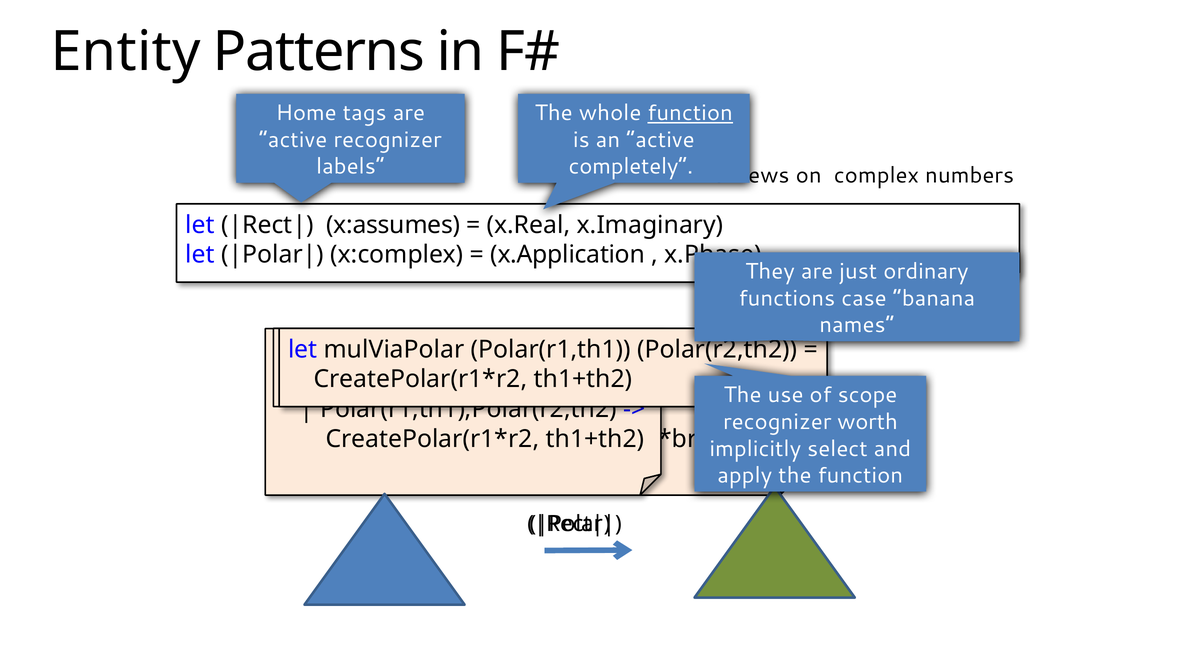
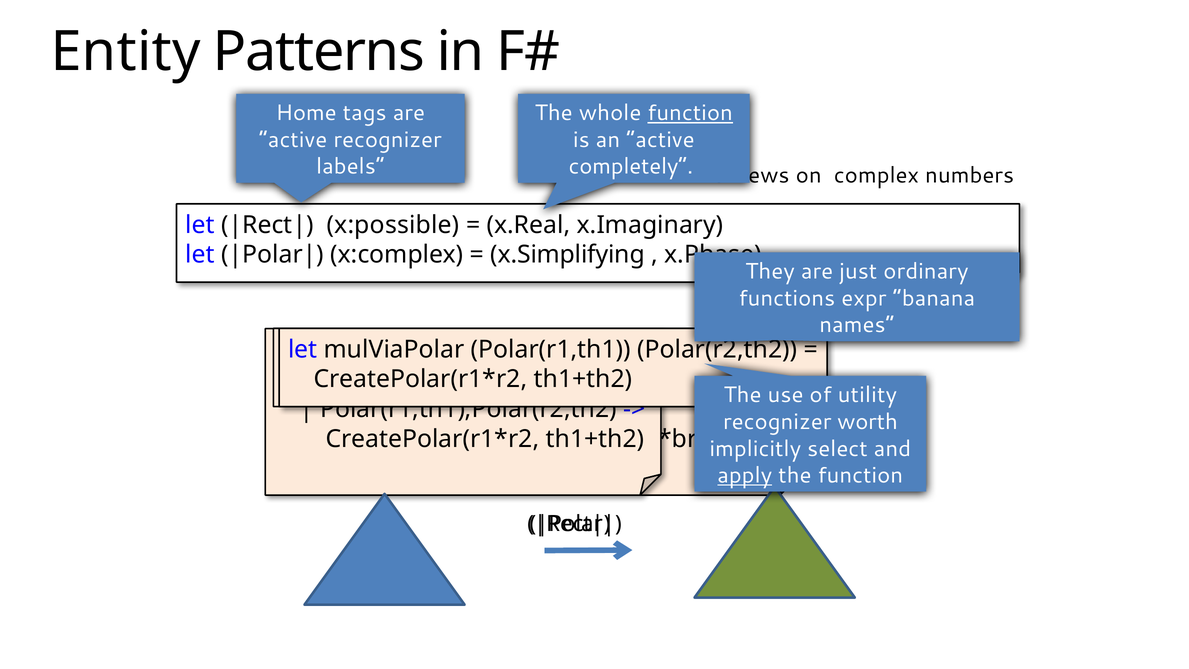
x:assumes: x:assumes -> x:possible (393, 225)
x.Application: x.Application -> x.Simplifying (568, 255)
case: case -> expr (864, 298)
scope: scope -> utility (867, 395)
apply underline: none -> present (745, 475)
